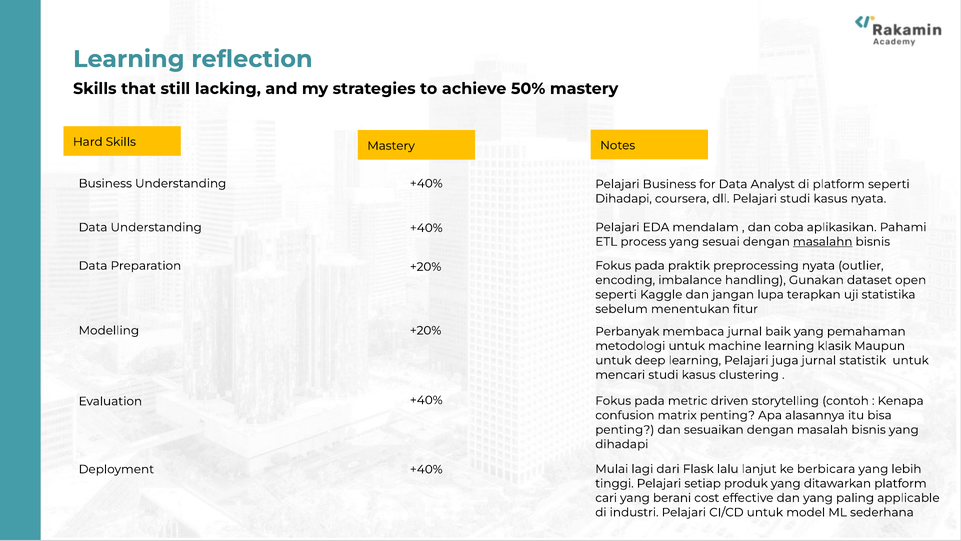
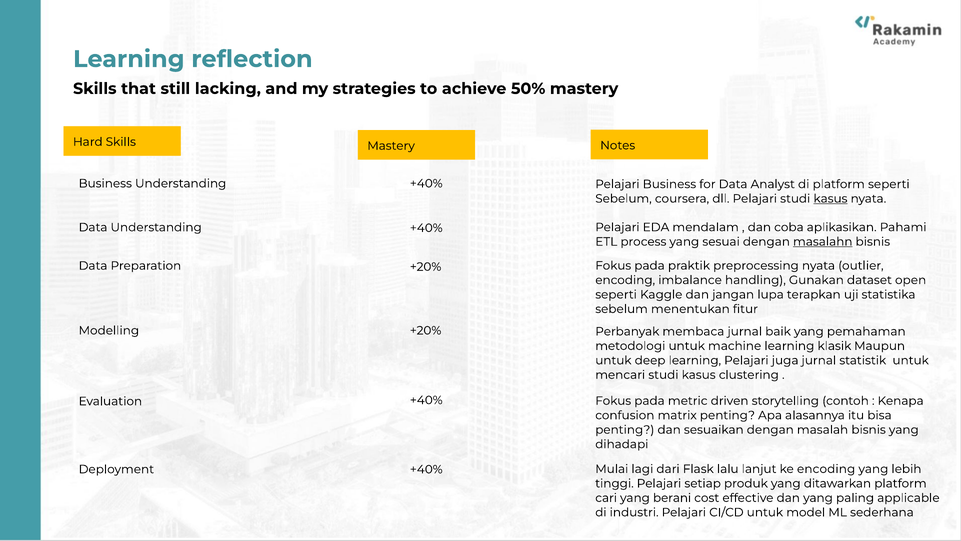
Dihadapi: Dihadapi -> Sebelum (623, 198)
kasus underline: none -> present (830, 198)
ke berbicara: berbicara -> encoding (826, 469)
